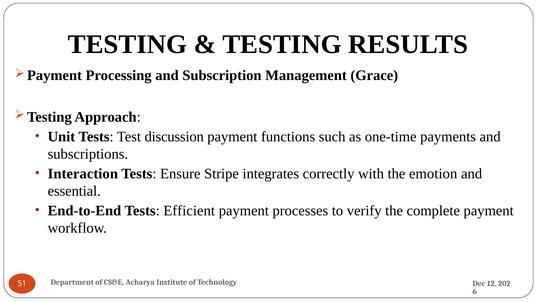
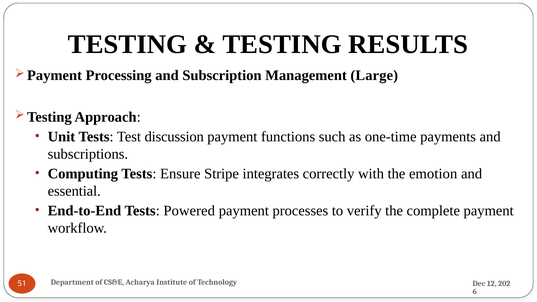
Grace: Grace -> Large (374, 76)
Interaction: Interaction -> Computing (83, 174)
Efficient: Efficient -> Powered (189, 211)
